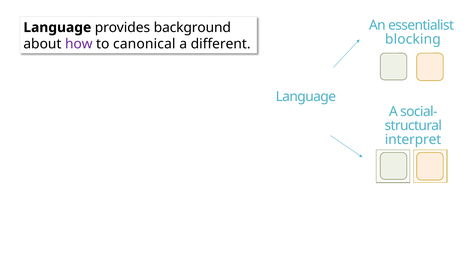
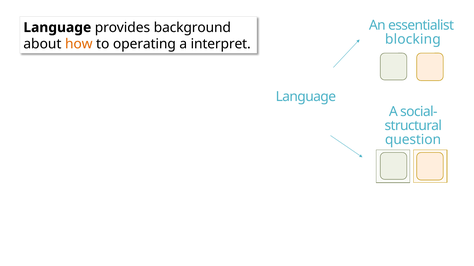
how colour: purple -> orange (79, 44)
canonical: canonical -> operating (144, 44)
different: different -> interpret (221, 44)
interpret: interpret -> question (413, 140)
